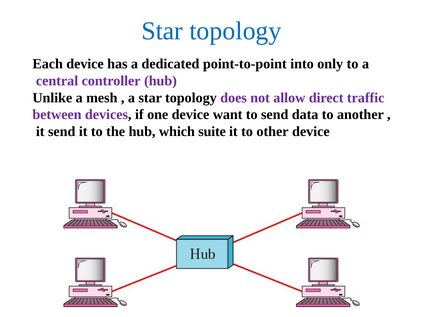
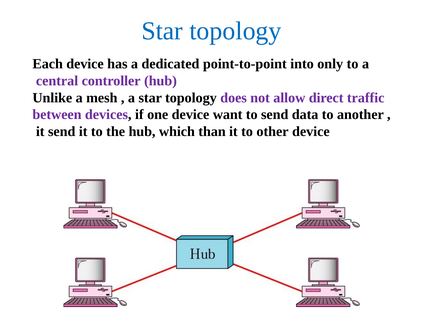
suite: suite -> than (212, 132)
